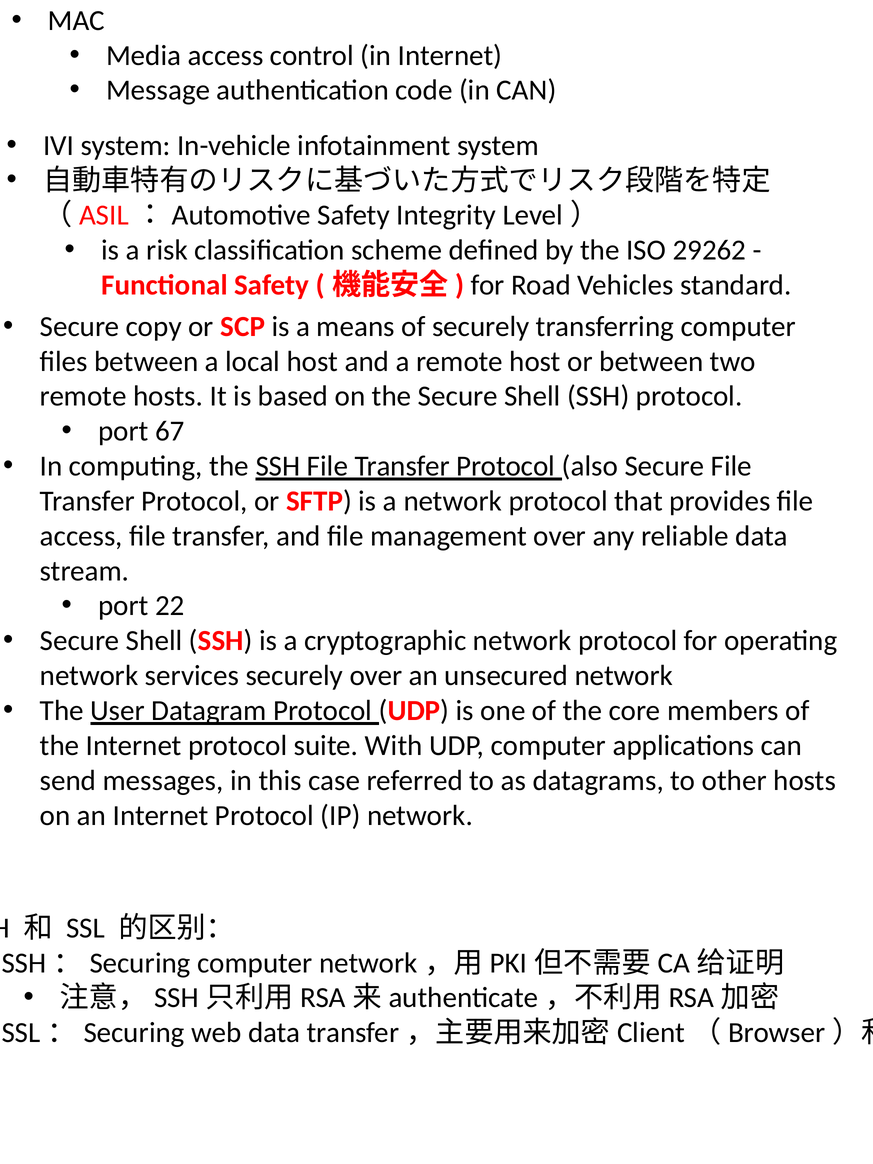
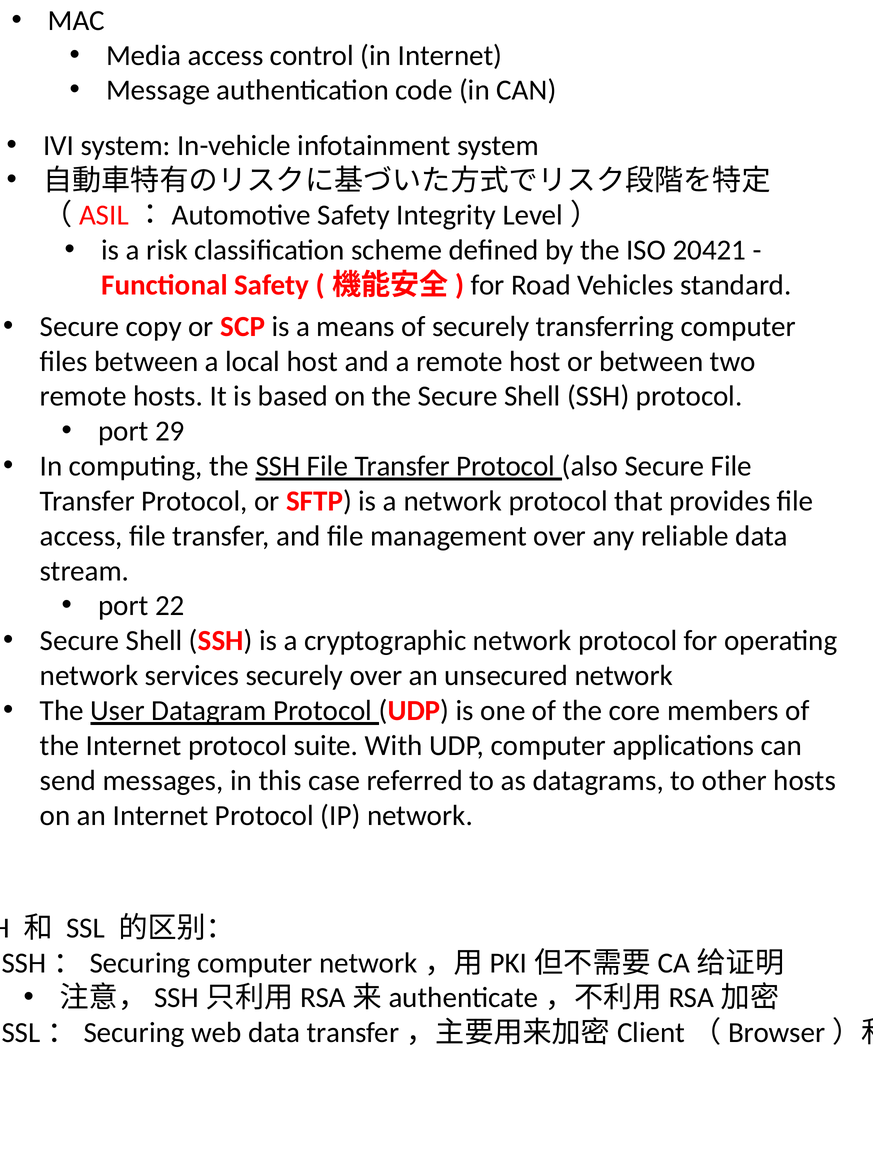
29262: 29262 -> 20421 (709, 250)
67: 67 -> 29 (170, 431)
